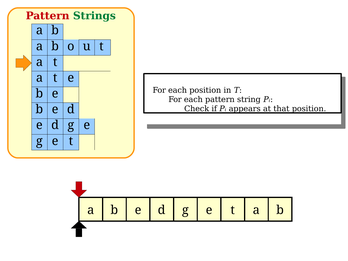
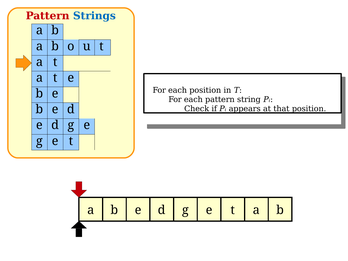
Strings colour: green -> blue (94, 16)
